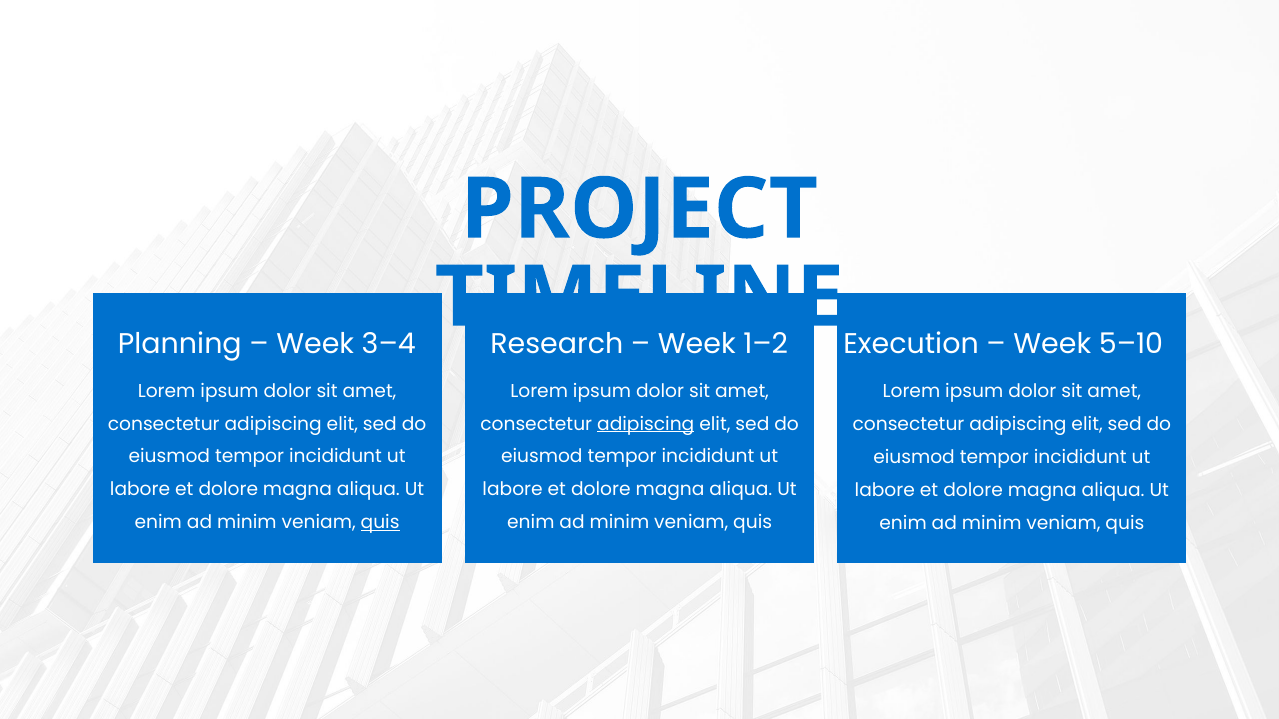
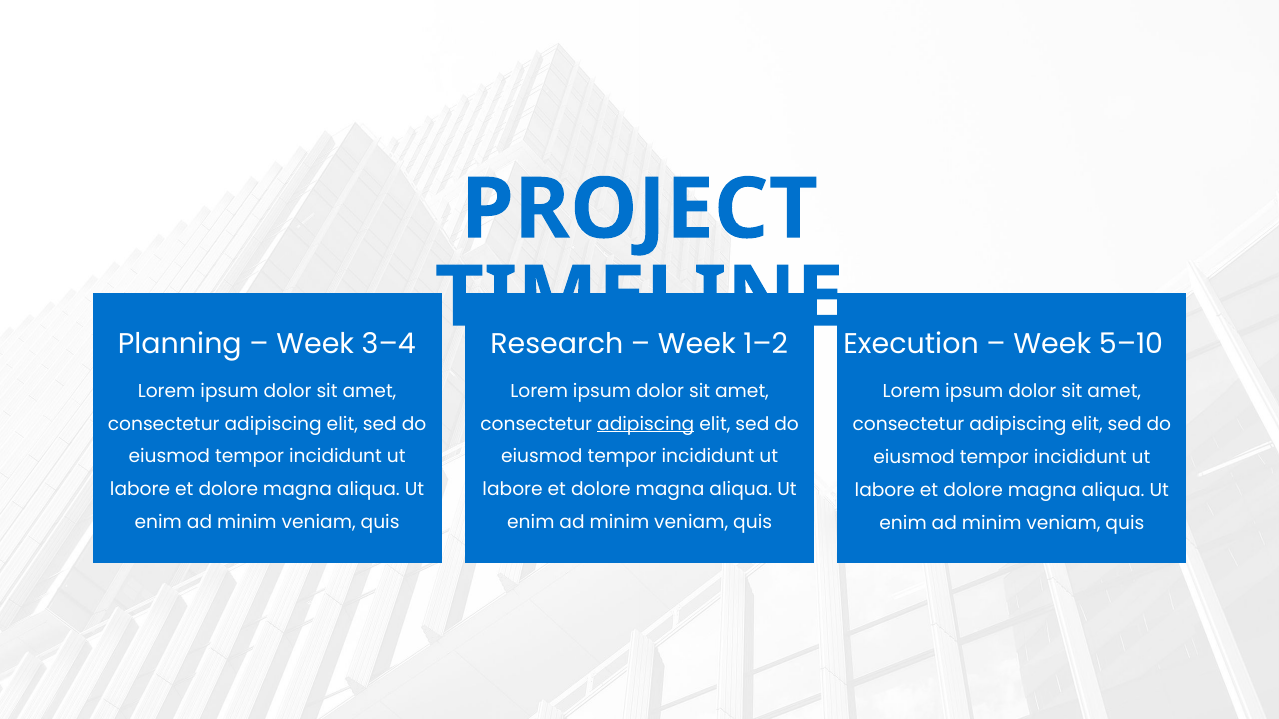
quis underline: present -> none (380, 523)
